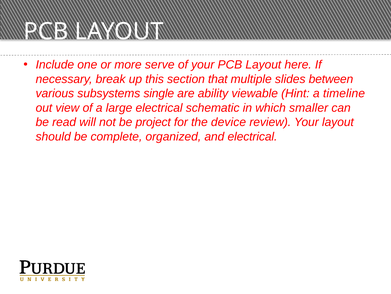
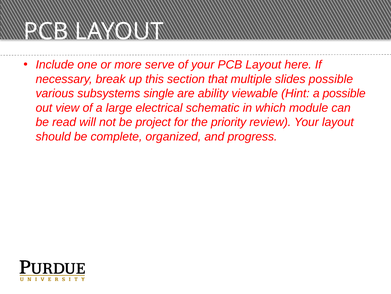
slides between: between -> possible (331, 79)
a timeline: timeline -> possible (344, 93)
smaller: smaller -> module (309, 108)
device: device -> priority (229, 122)
and electrical: electrical -> progress (252, 136)
